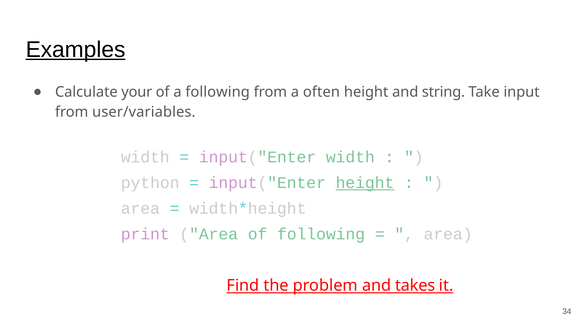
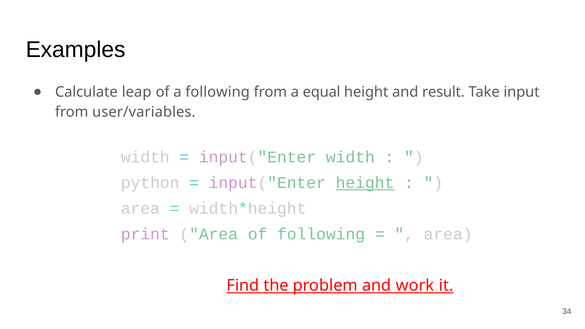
Examples underline: present -> none (76, 50)
your: your -> leap (137, 92)
often: often -> equal (322, 92)
string: string -> result (443, 92)
takes: takes -> work (415, 286)
